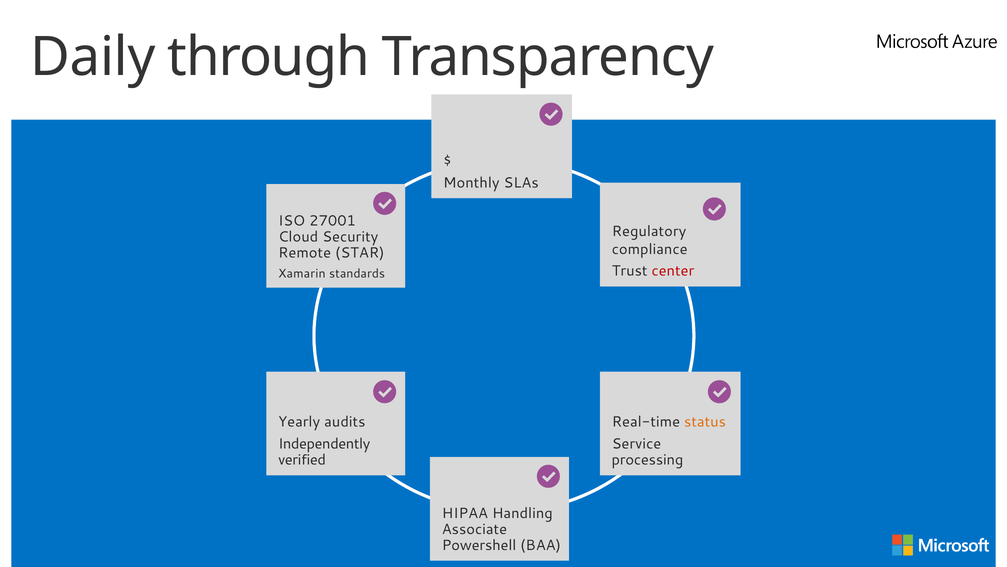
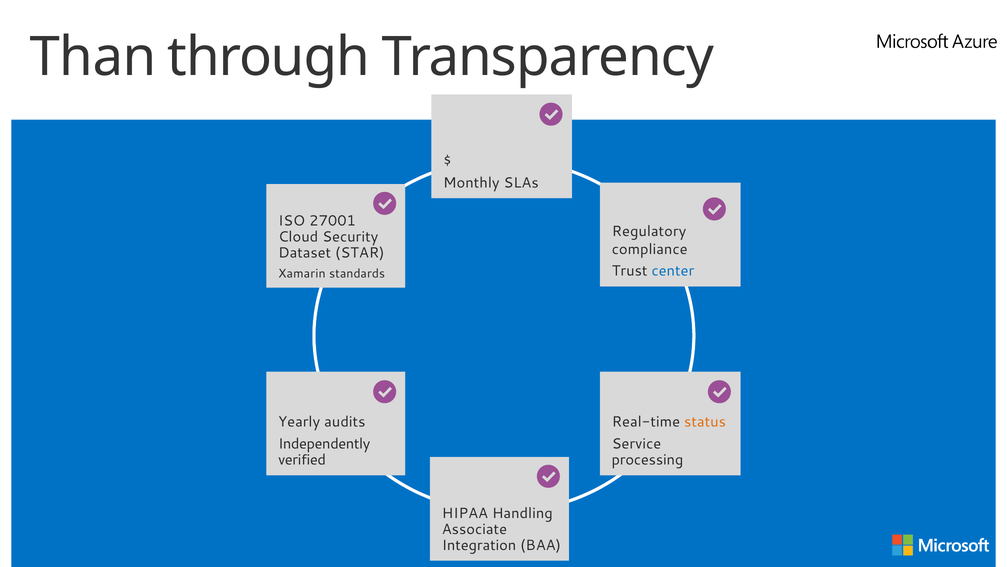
Daily: Daily -> Than (93, 57)
Remote: Remote -> Dataset (305, 253)
center colour: red -> blue (673, 271)
Powershell: Powershell -> Integration (479, 545)
